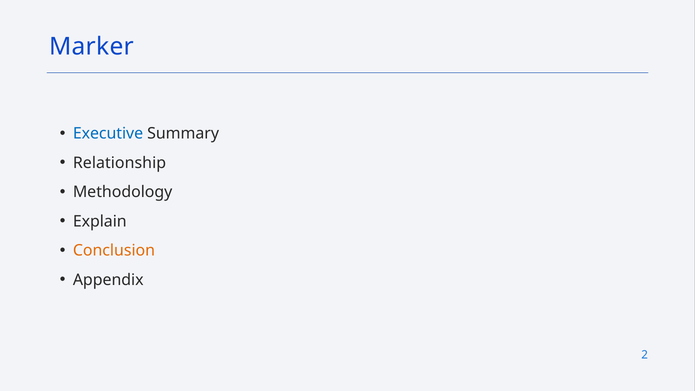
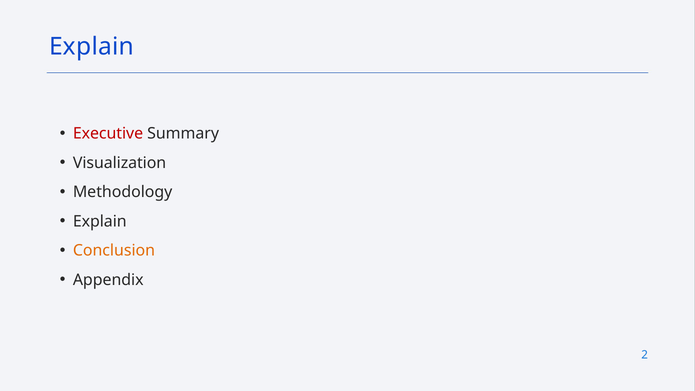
Marker: Marker -> Explain (91, 46)
Executive colour: blue -> red (108, 134)
Relationship: Relationship -> Visualization (120, 163)
